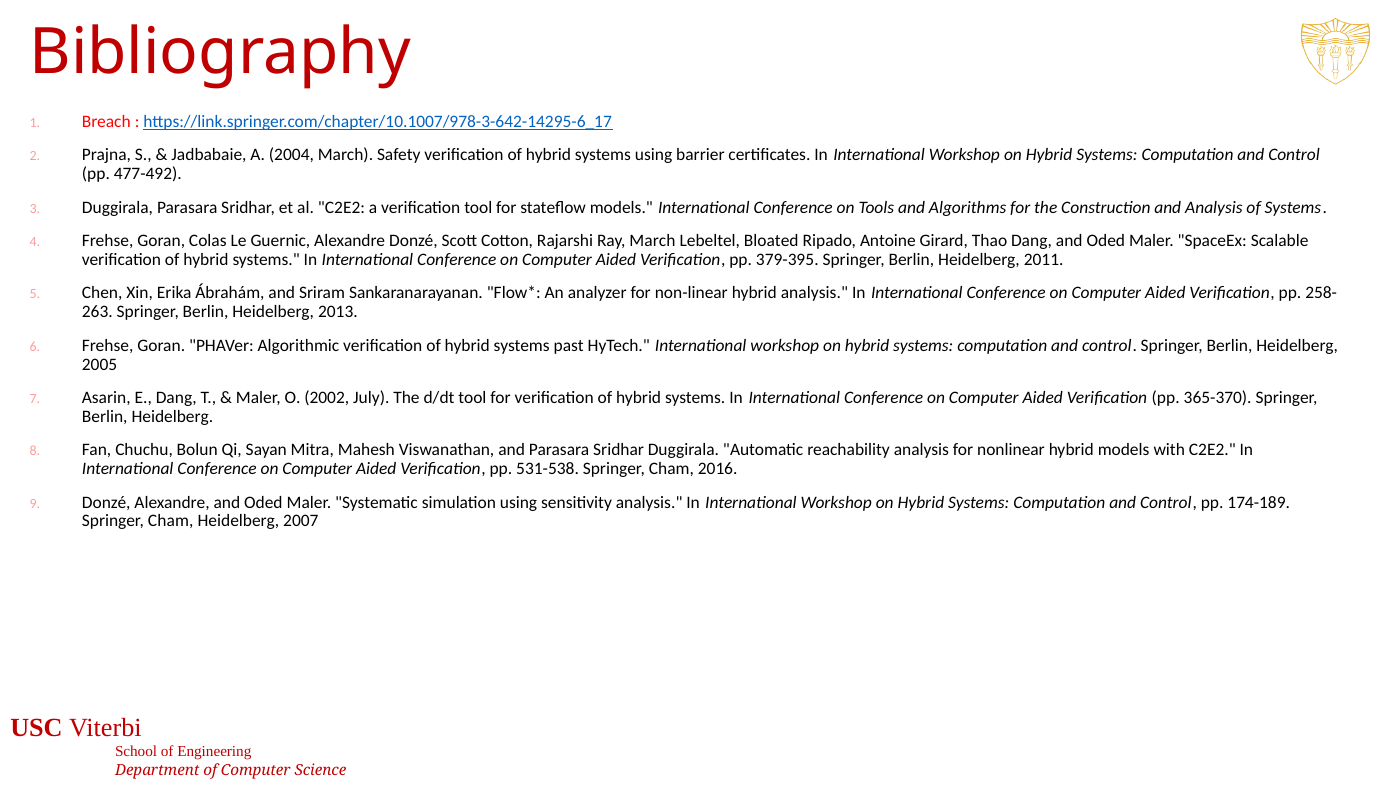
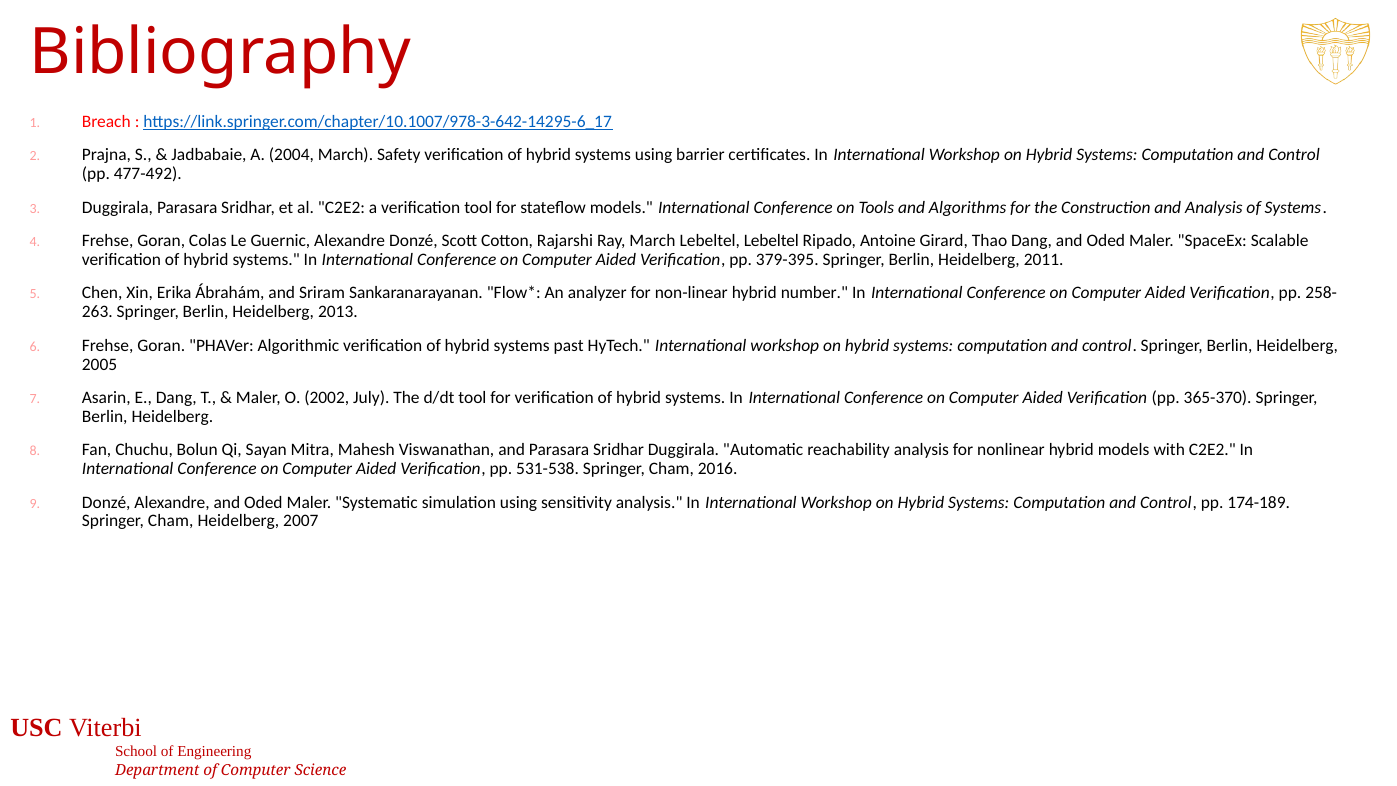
Lebeltel Bloated: Bloated -> Lebeltel (771, 241)
hybrid analysis: analysis -> number (814, 293)
